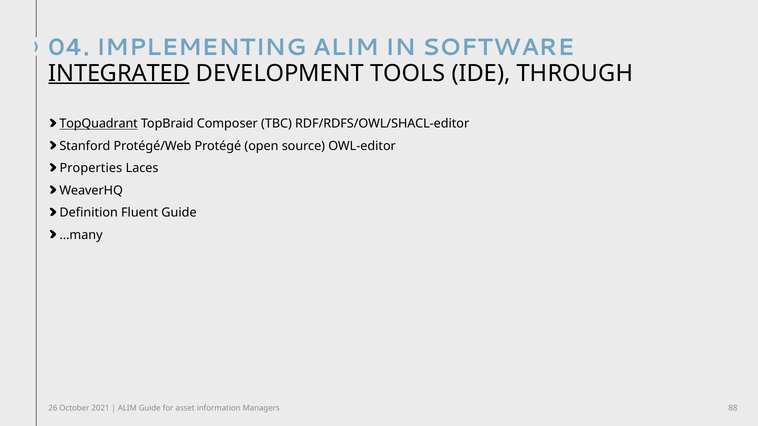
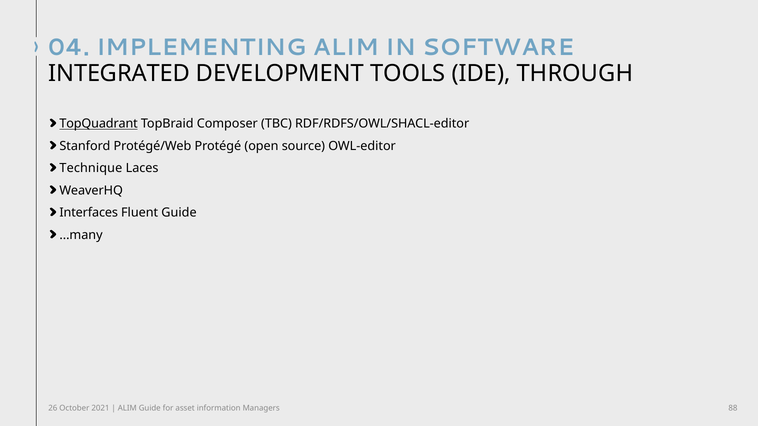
INTEGRATED underline: present -> none (119, 73)
Properties: Properties -> Technique (91, 168)
Definition: Definition -> Interfaces (89, 213)
